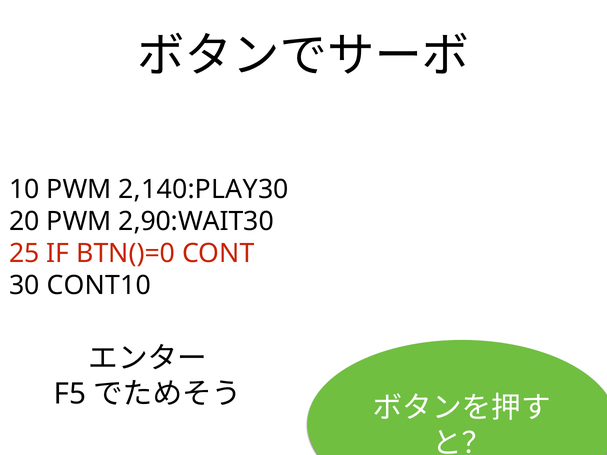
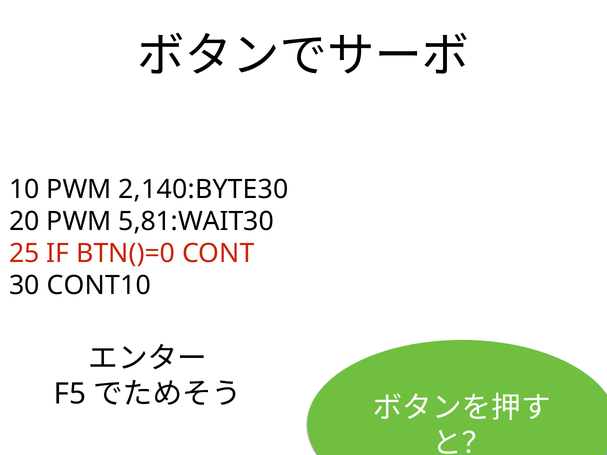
2,140:PLAY30: 2,140:PLAY30 -> 2,140:BYTE30 (204, 190)
2,90:WAIT30: 2,90:WAIT30 -> 5,81:WAIT30 (196, 222)
